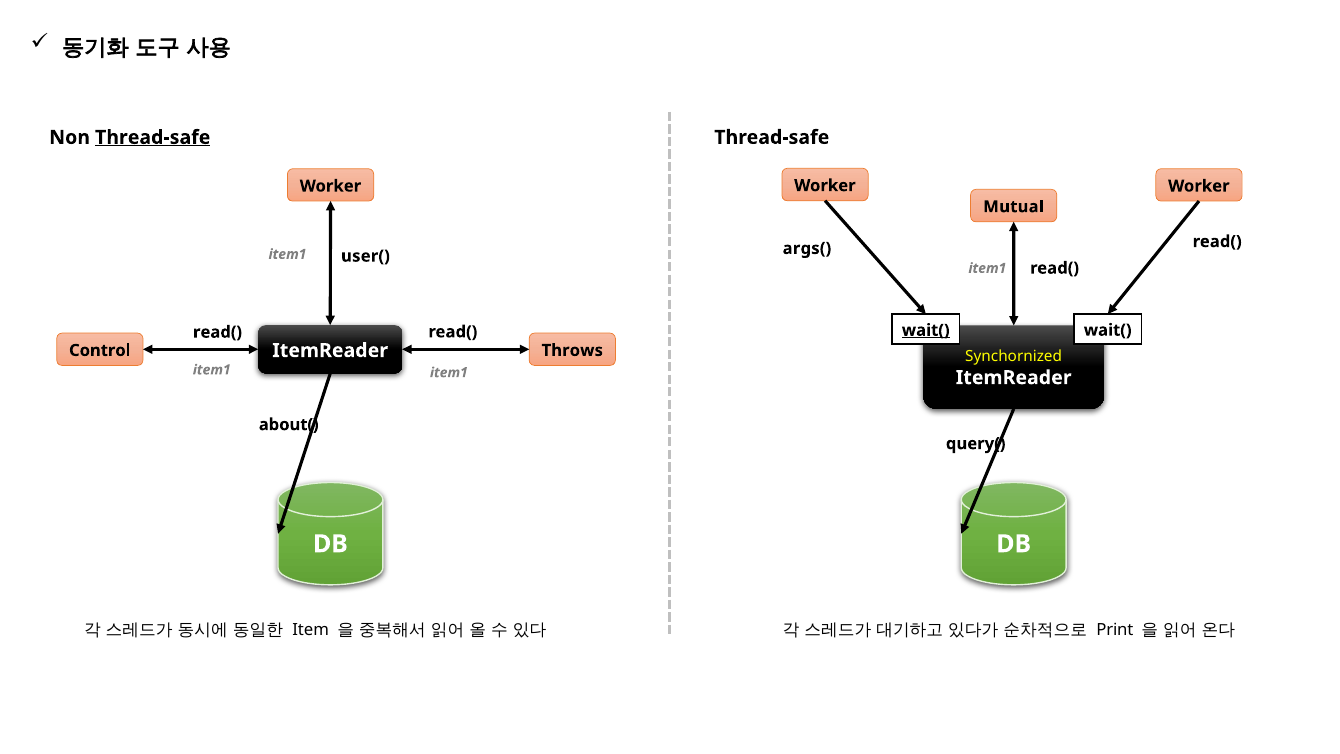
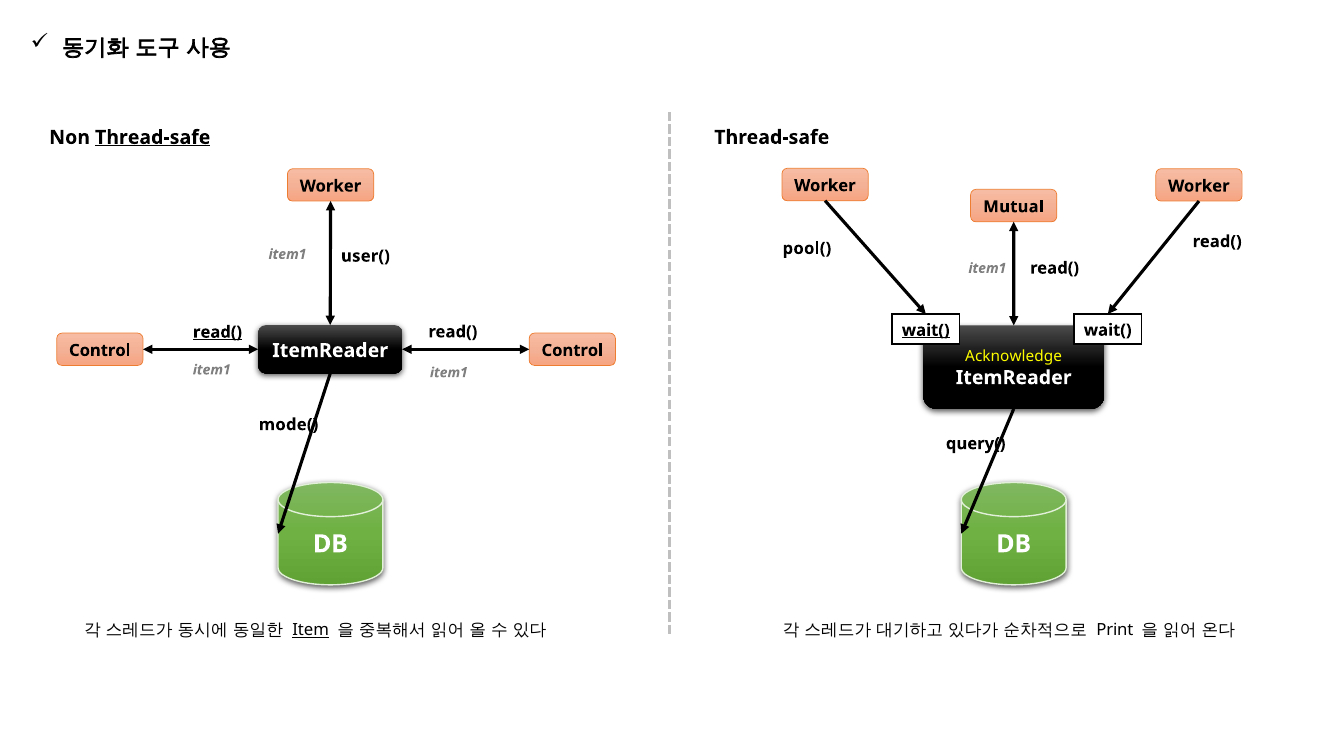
args(: args( -> pool( (807, 248)
read( underline: none -> present (218, 332)
Throws: Throws -> Control (572, 350)
Synchornized: Synchornized -> Acknowledge (1014, 356)
about(: about( -> mode( (289, 424)
Item underline: none -> present (311, 630)
